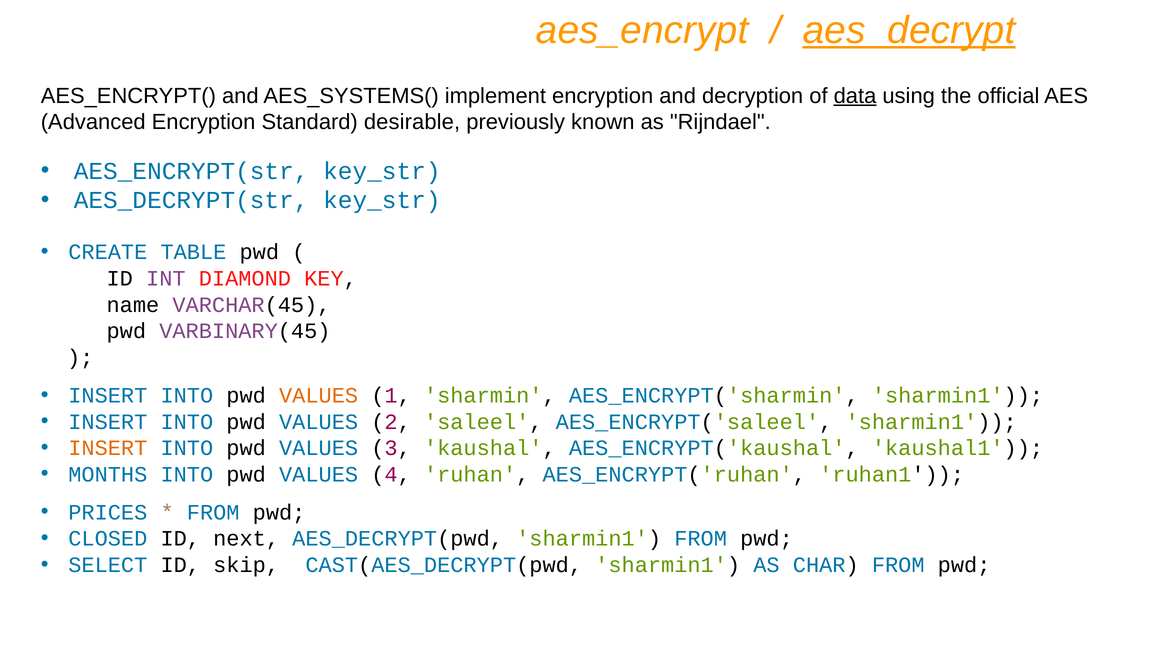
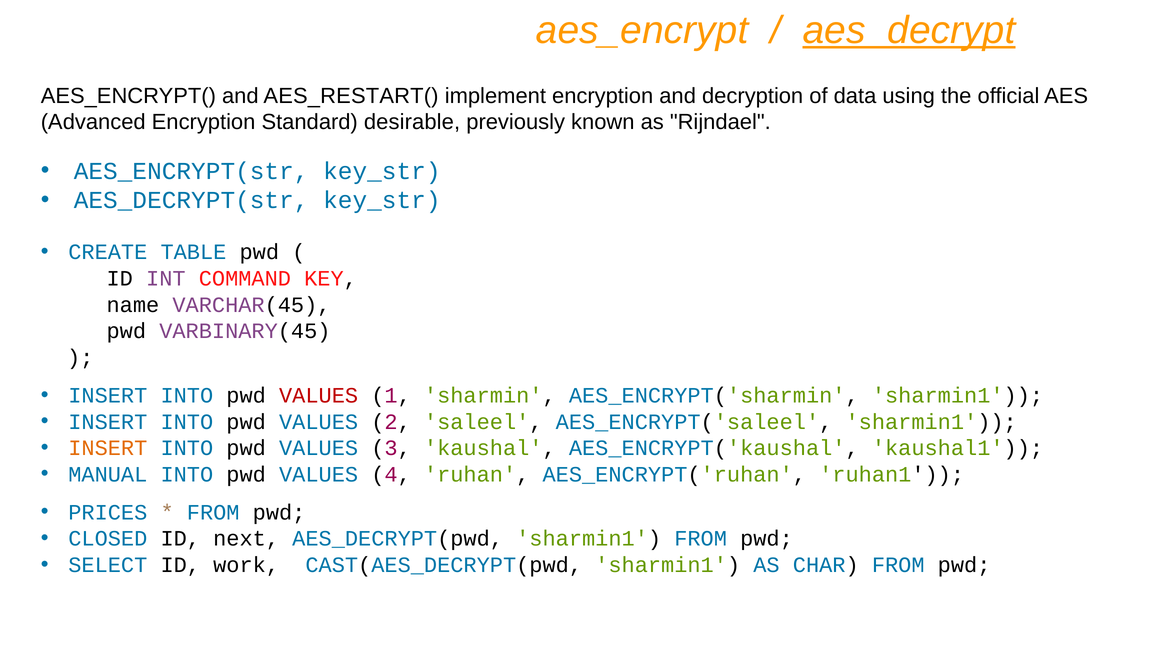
AES_SYSTEMS(: AES_SYSTEMS( -> AES_RESTART( (351, 96)
data underline: present -> none (855, 96)
DIAMOND: DIAMOND -> COMMAND (245, 279)
VALUES colour: orange -> red (319, 396)
MONTHS: MONTHS -> MANUAL (108, 475)
skip: skip -> work (246, 566)
